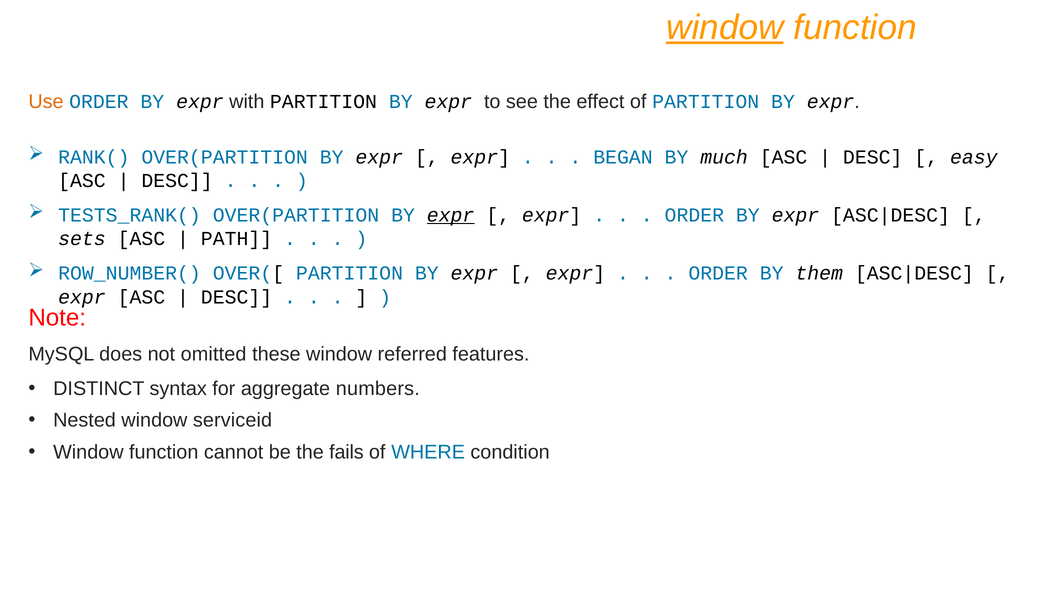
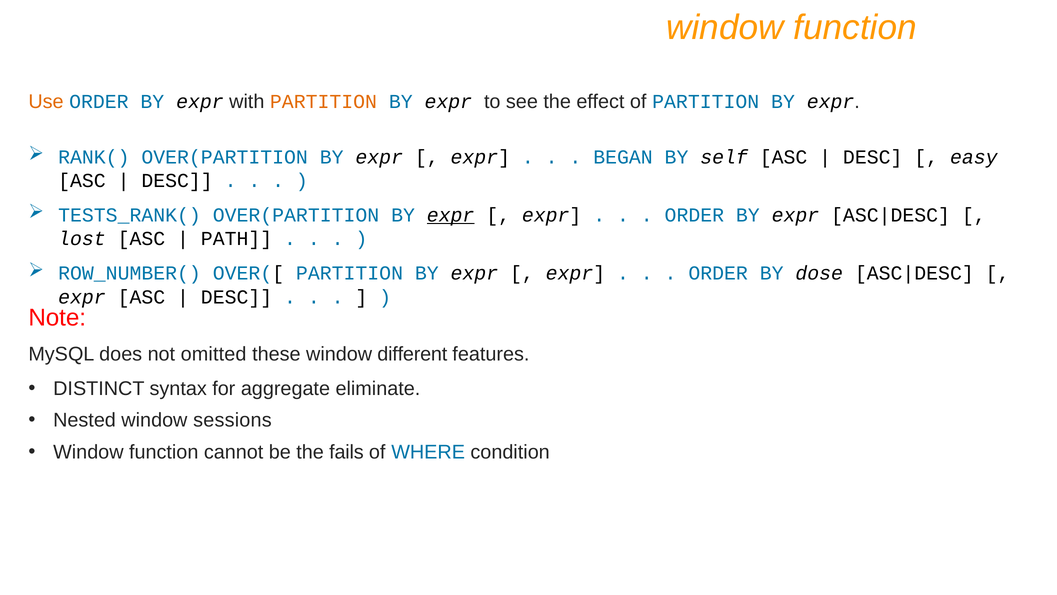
window underline: present -> none (725, 28)
PARTITION colour: black -> orange (323, 102)
much: much -> self (724, 157)
sets: sets -> lost (82, 239)
them: them -> dose (819, 273)
referred: referred -> different (412, 354)
numbers: numbers -> eliminate (378, 388)
serviceid: serviceid -> sessions (232, 420)
